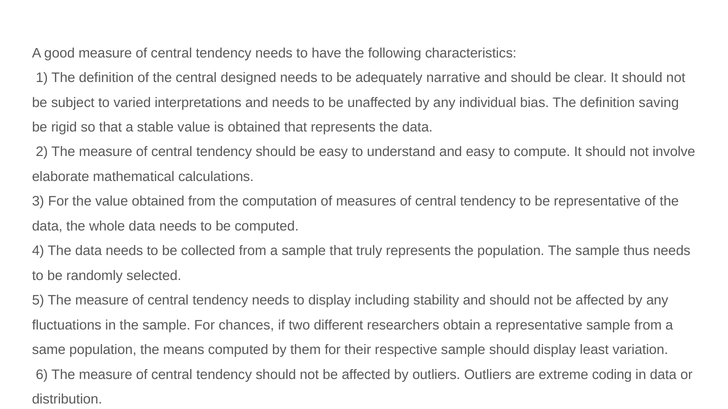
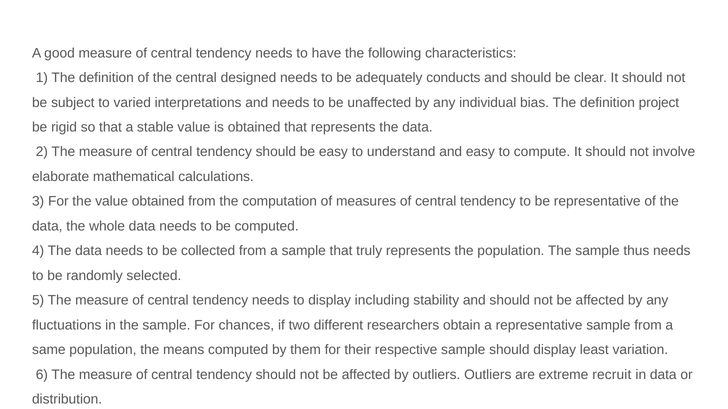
narrative: narrative -> conducts (453, 78)
saving: saving -> project (659, 103)
coding: coding -> recruit (612, 375)
